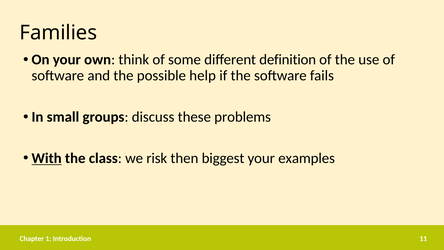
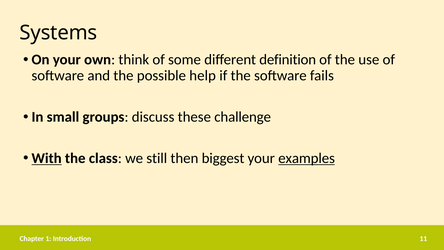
Families: Families -> Systems (58, 33)
problems: problems -> challenge (243, 117)
risk: risk -> still (157, 158)
examples underline: none -> present (307, 158)
